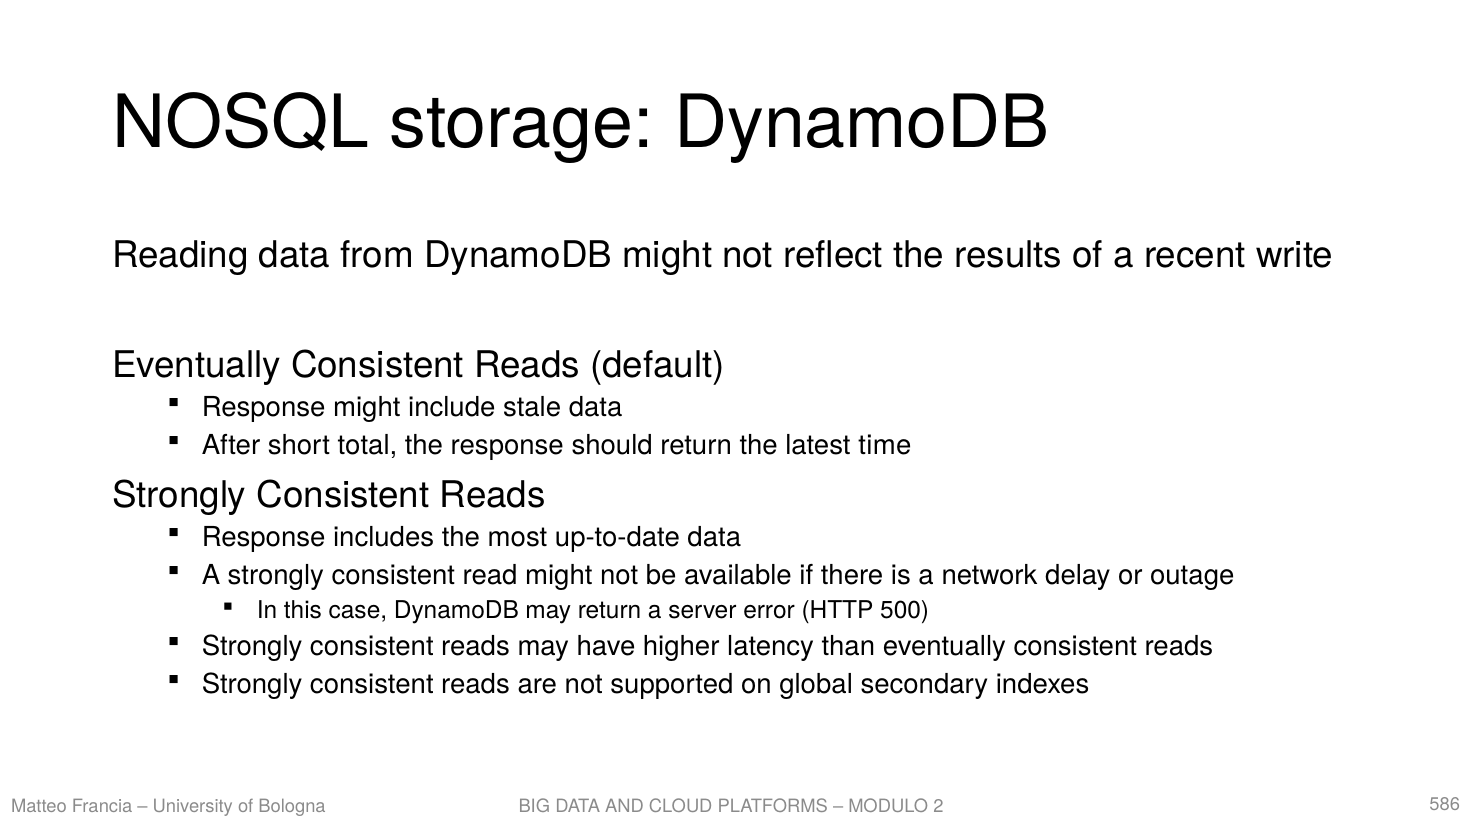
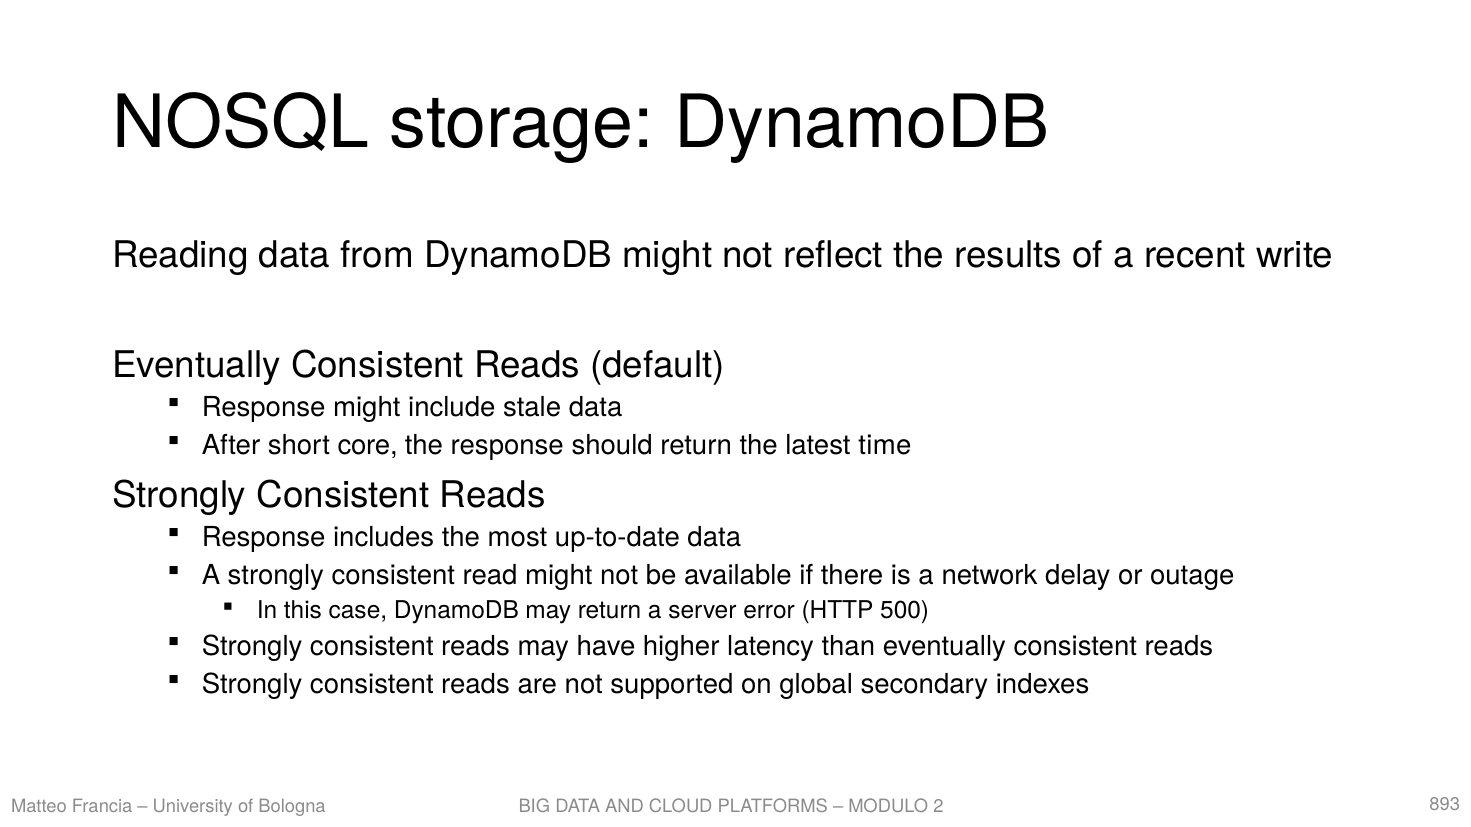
total: total -> core (368, 445)
586: 586 -> 893 (1445, 805)
